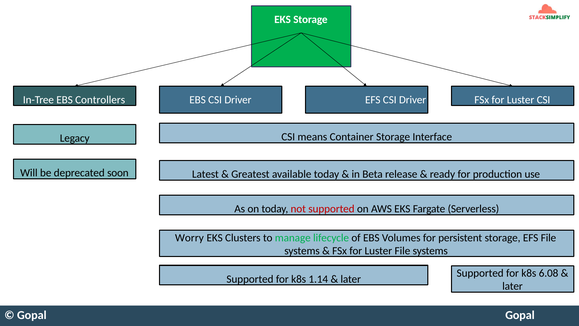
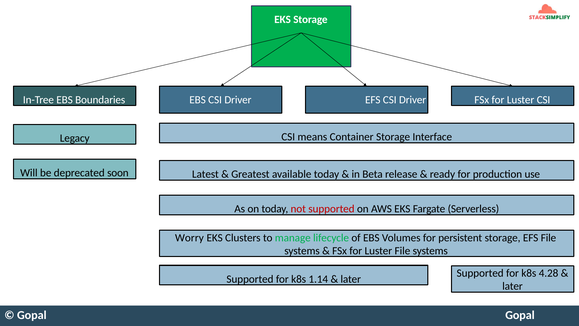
Controllers: Controllers -> Boundaries (100, 100)
6.08: 6.08 -> 4.28 (549, 273)
